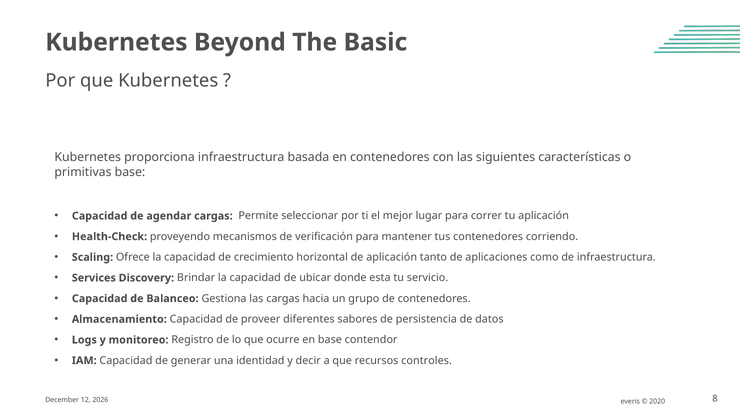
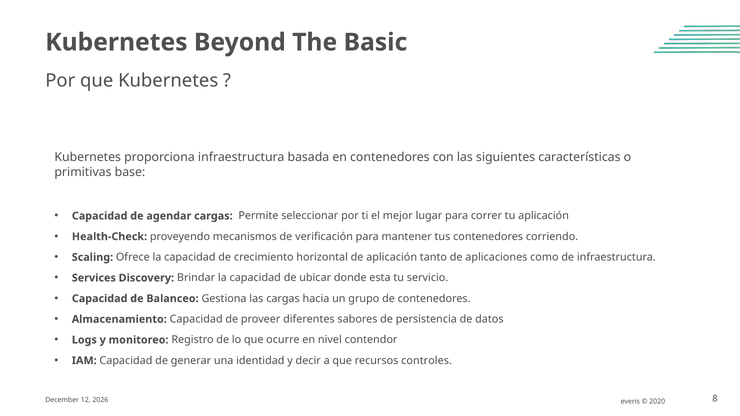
en base: base -> nivel (330, 340)
